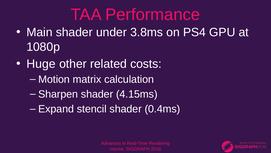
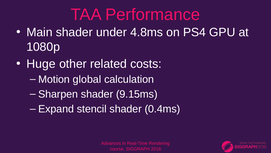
3.8ms: 3.8ms -> 4.8ms (147, 32)
matrix: matrix -> global (87, 79)
4.15ms: 4.15ms -> 9.15ms (137, 94)
